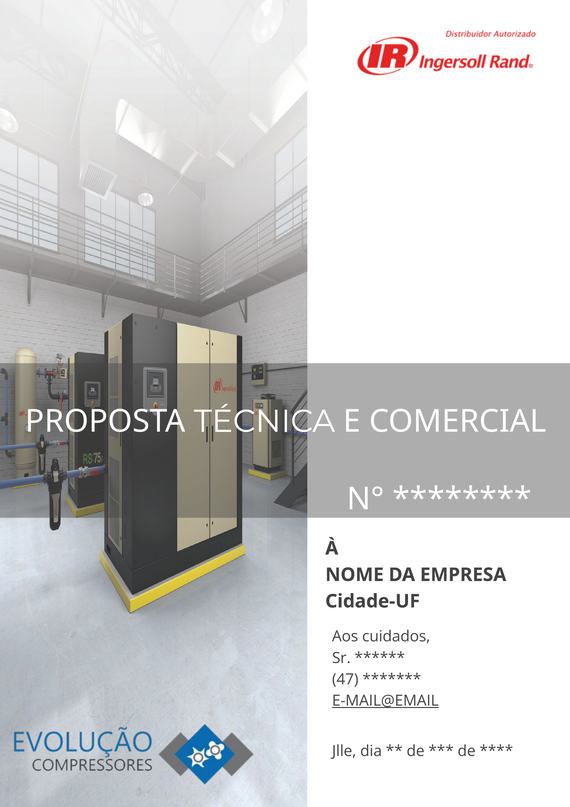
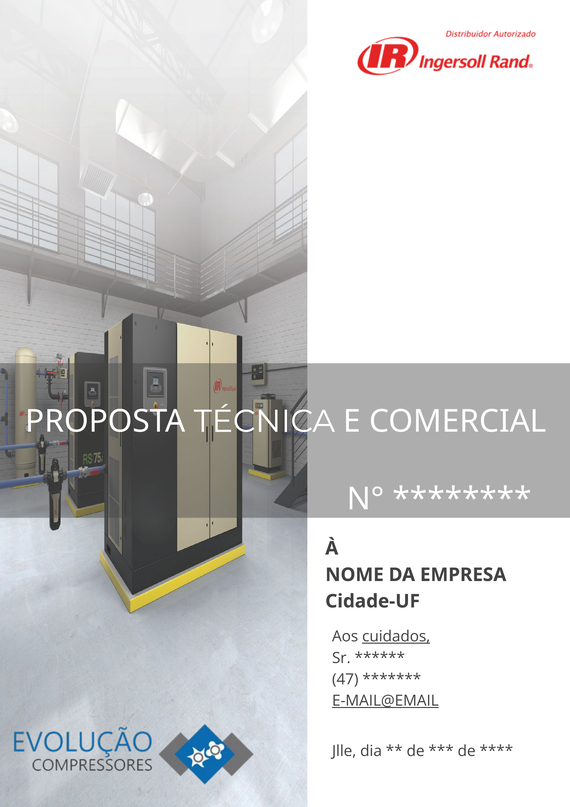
cuidados underline: none -> present (396, 636)
